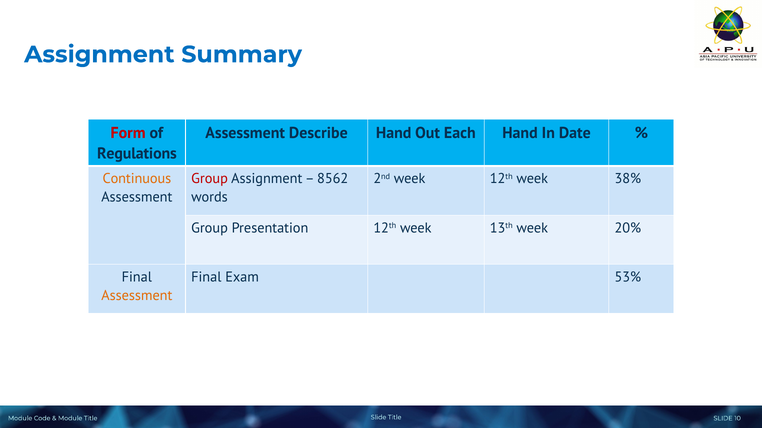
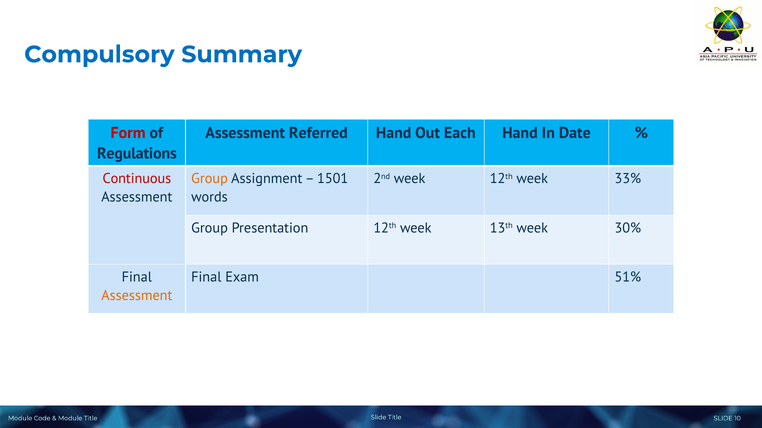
Assignment: Assignment -> Compulsory (99, 55)
Describe: Describe -> Referred (318, 133)
Continuous colour: orange -> red (137, 179)
Group colour: red -> orange (210, 179)
8562: 8562 -> 1501 (333, 179)
38%: 38% -> 33% (628, 179)
20%: 20% -> 30% (628, 228)
53%: 53% -> 51% (628, 277)
